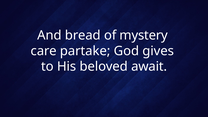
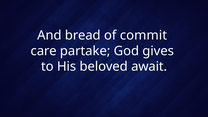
mystery: mystery -> commit (143, 35)
